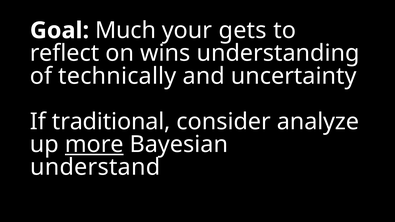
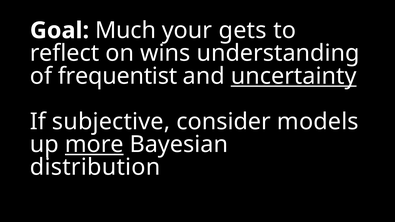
technically: technically -> frequentist (118, 76)
uncertainty underline: none -> present (294, 76)
traditional: traditional -> subjective (111, 122)
analyze: analyze -> models (318, 122)
understand: understand -> distribution (95, 167)
